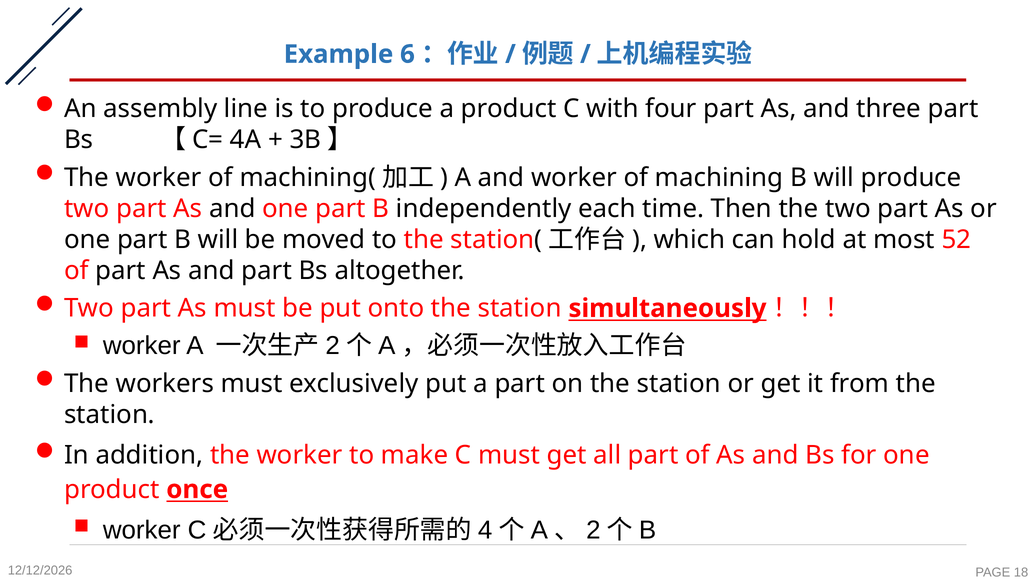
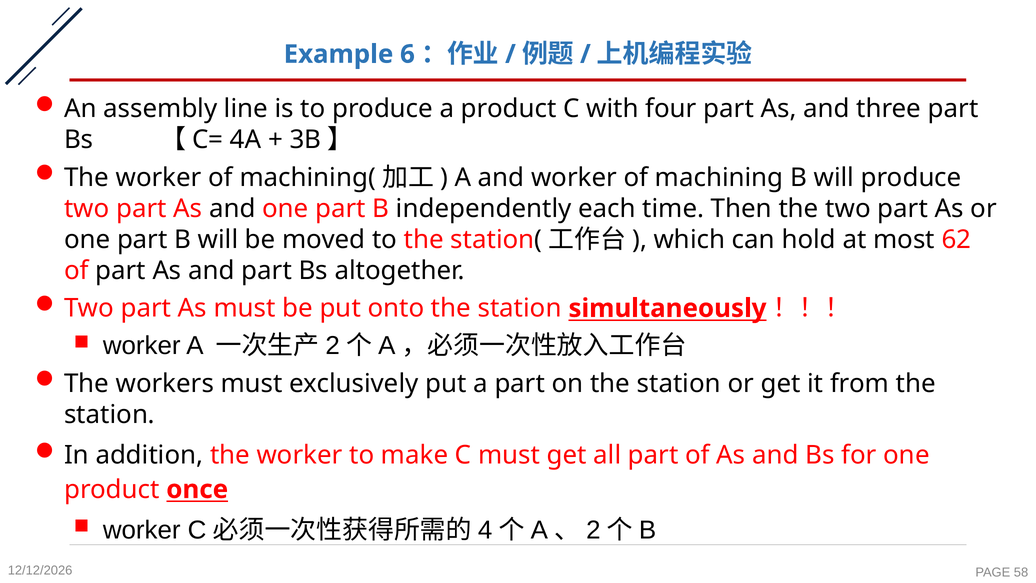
52: 52 -> 62 (956, 240)
18: 18 -> 58 (1021, 572)
